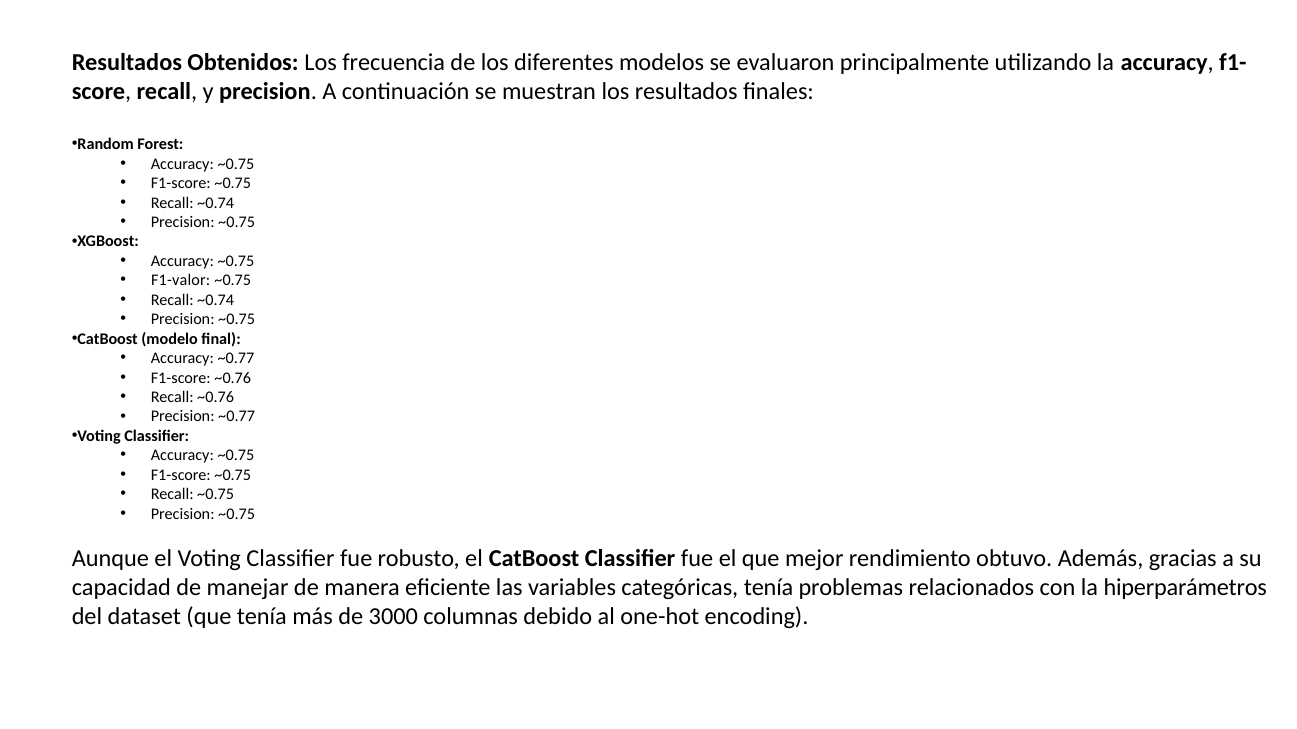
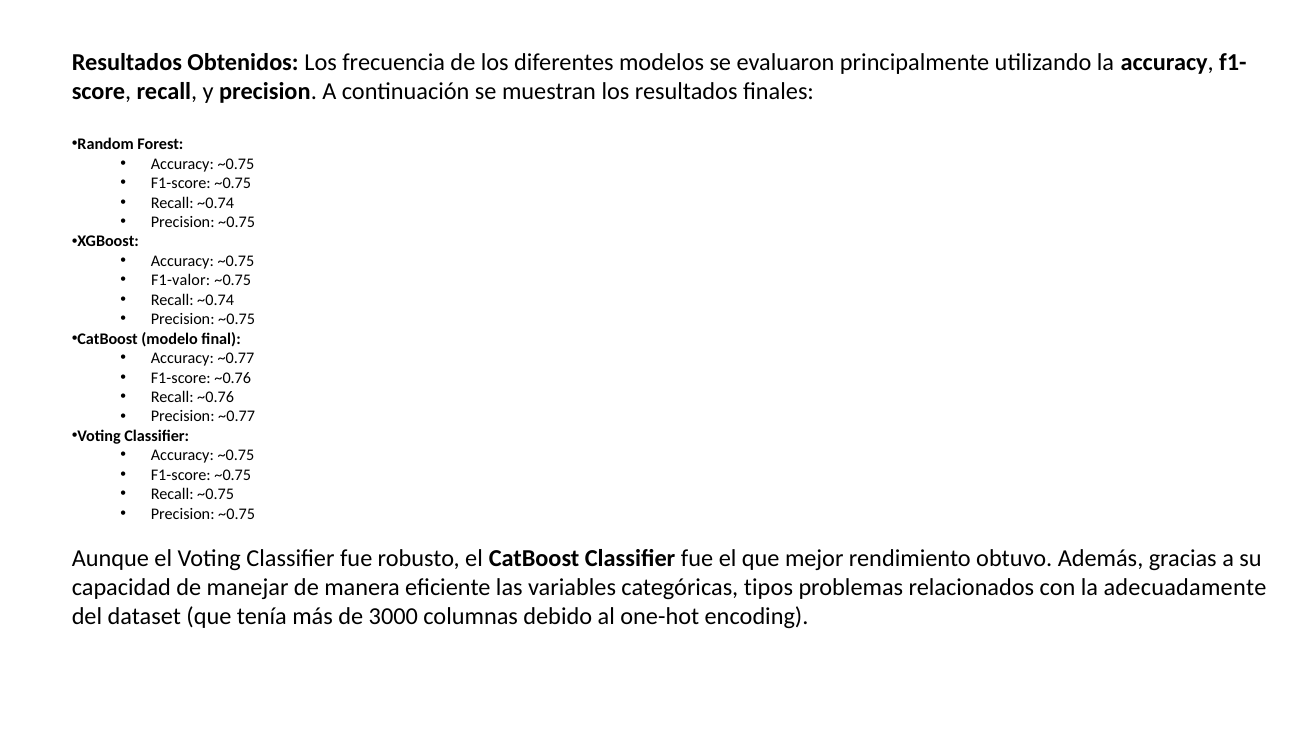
categóricas tenía: tenía -> tipos (768, 588)
hiperparámetros: hiperparámetros -> adecuadamente (1185, 588)
